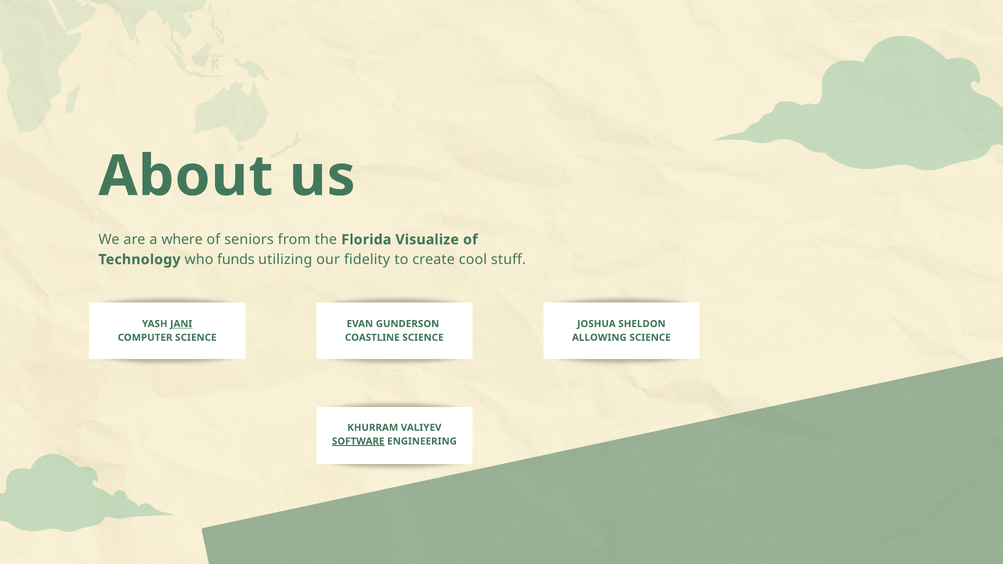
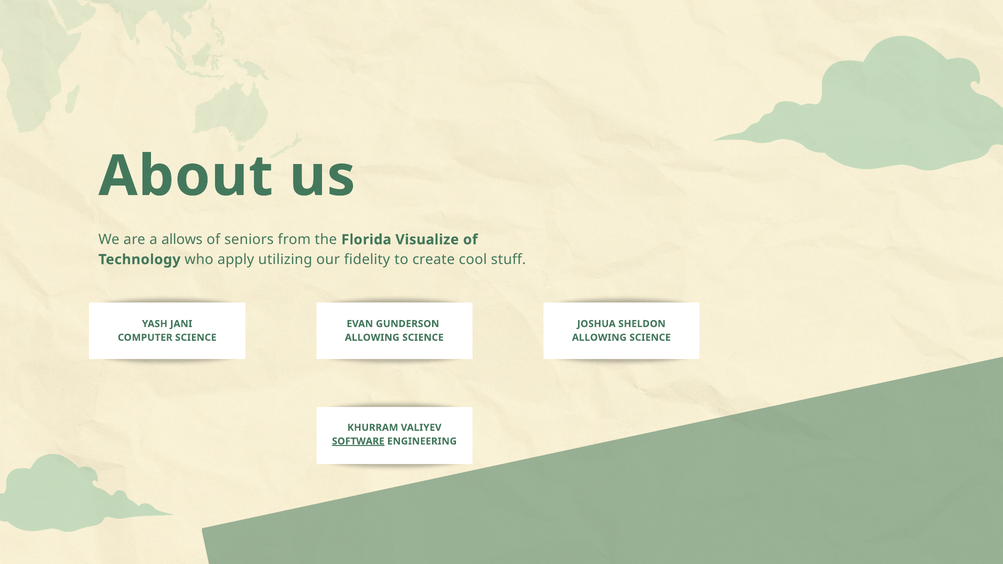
where: where -> allows (182, 240)
funds: funds -> apply (236, 260)
JANI underline: present -> none (181, 324)
COASTLINE: COASTLINE -> ALLOWING (372, 338)
